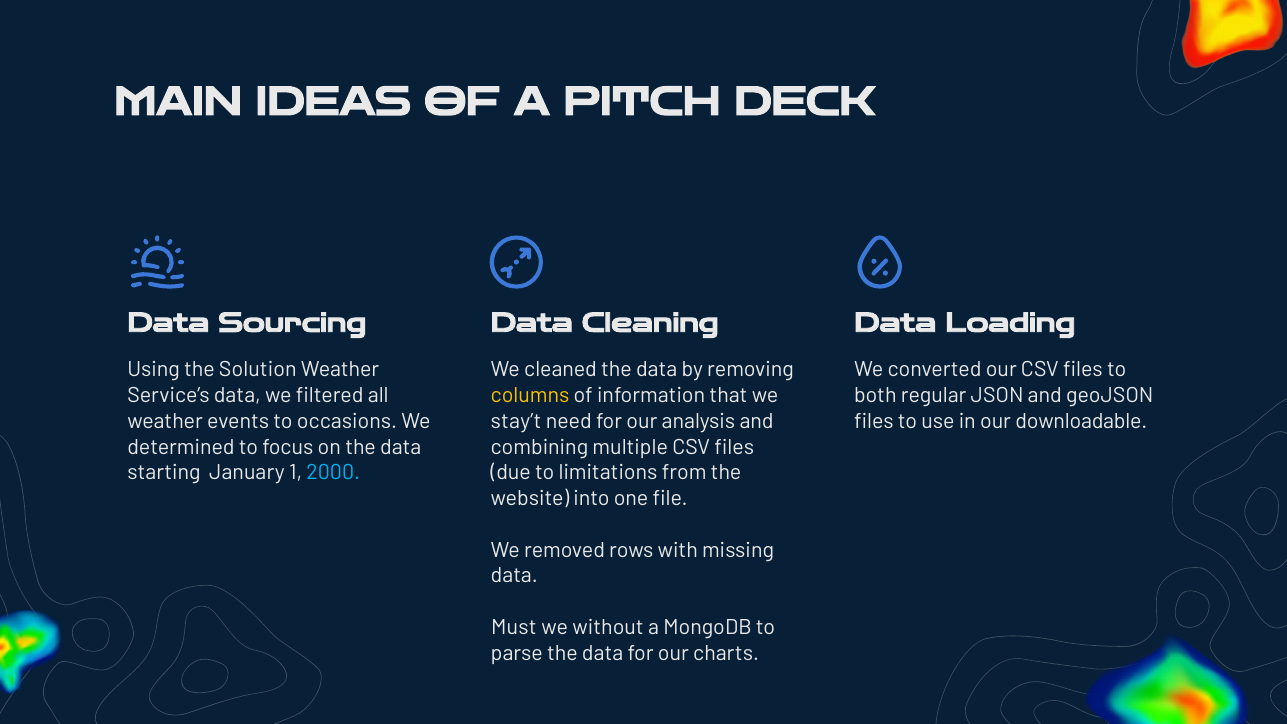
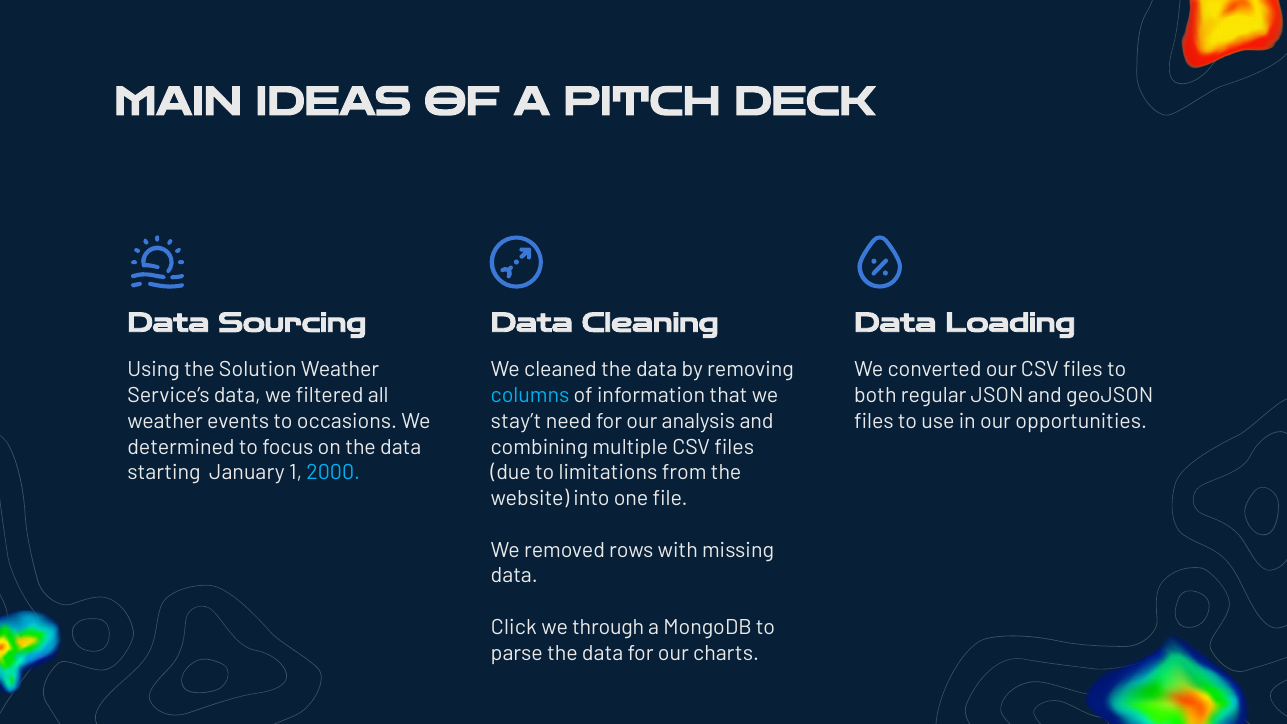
columns colour: yellow -> light blue (530, 396)
downloadable: downloadable -> opportunities (1081, 421)
Must: Must -> Click (514, 627)
without: without -> through (608, 627)
